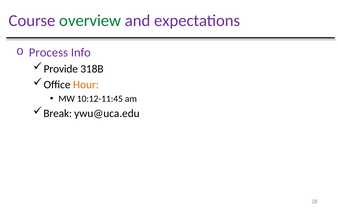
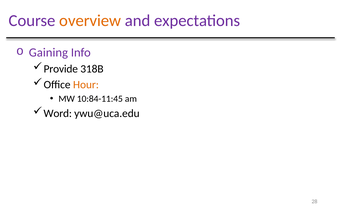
overview colour: green -> orange (90, 21)
Process: Process -> Gaining (48, 53)
10:12-11:45: 10:12-11:45 -> 10:84-11:45 (100, 99)
Break: Break -> Word (58, 114)
